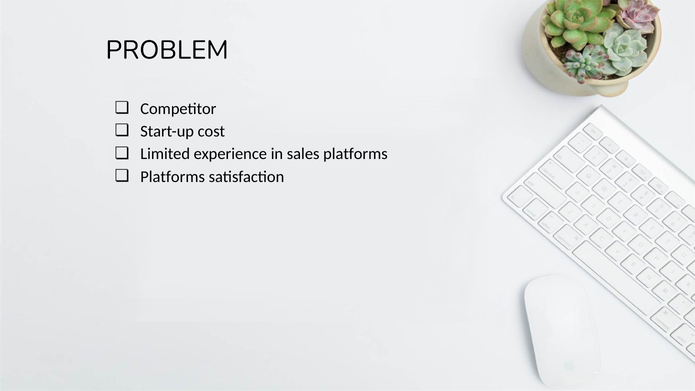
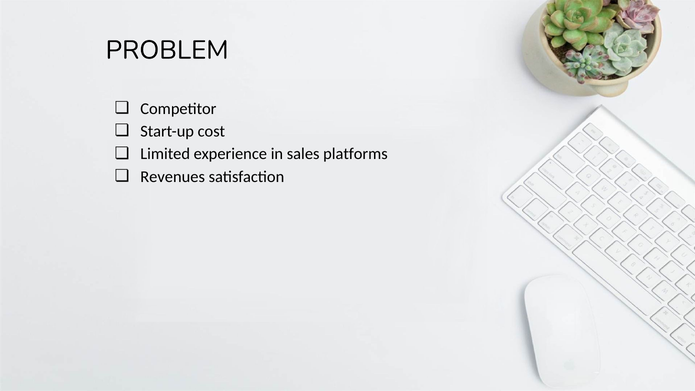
Platforms: Platforms -> Revenues (173, 177)
